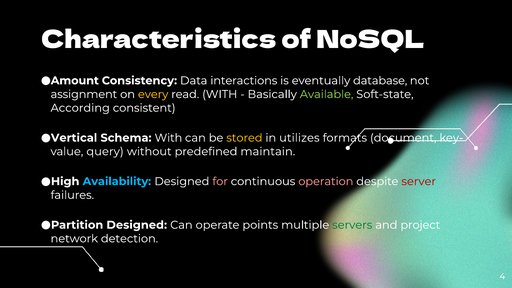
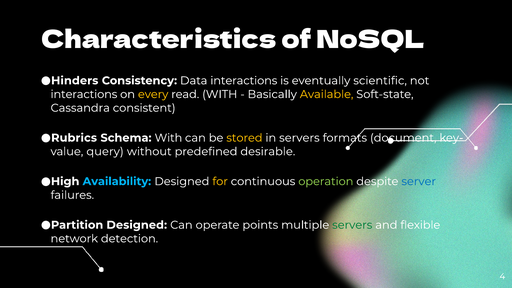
Amount: Amount -> Hinders (75, 81)
database: database -> scientific (380, 81)
assignment: assignment -> interactions (84, 94)
Available colour: light green -> yellow (327, 94)
According: According -> Cassandra (80, 108)
Vertical: Vertical -> Rubrics (74, 138)
in utilizes: utilizes -> servers (299, 138)
maintain: maintain -> desirable (268, 152)
for colour: pink -> yellow (220, 181)
operation colour: pink -> light green (326, 181)
server colour: red -> blue (419, 181)
project: project -> flexible (420, 225)
